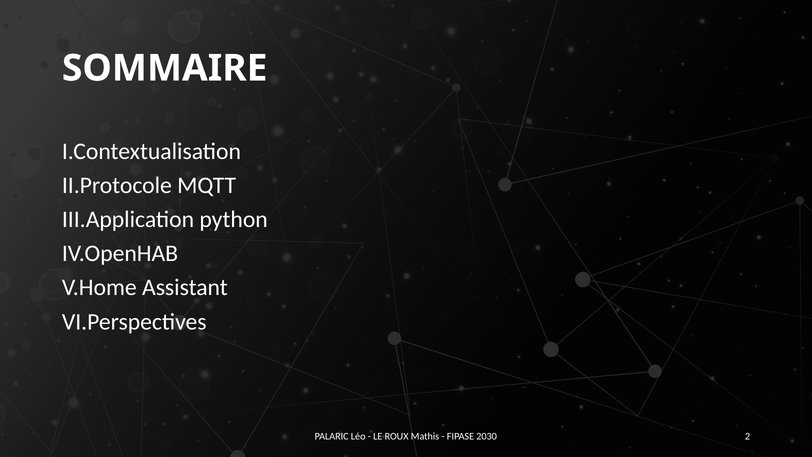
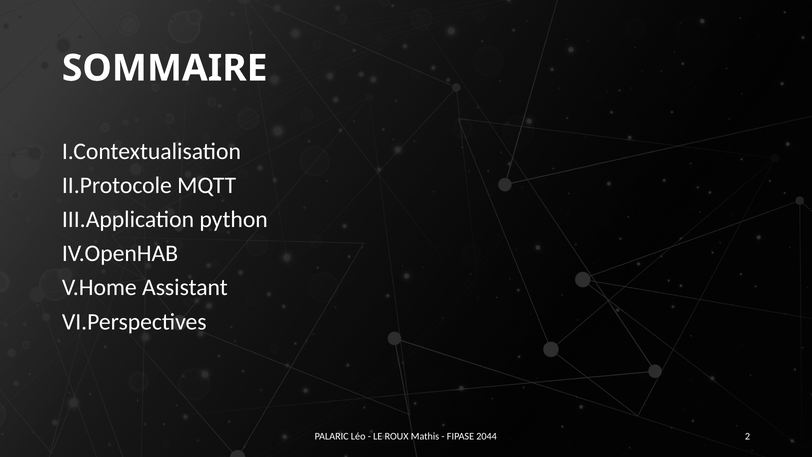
2030: 2030 -> 2044 (487, 436)
